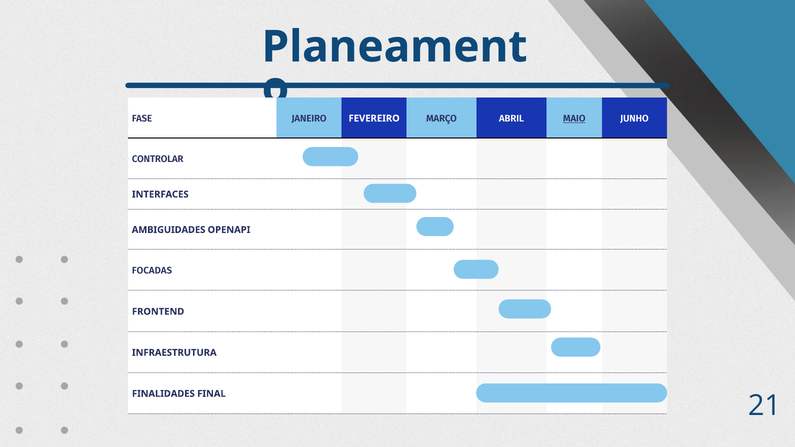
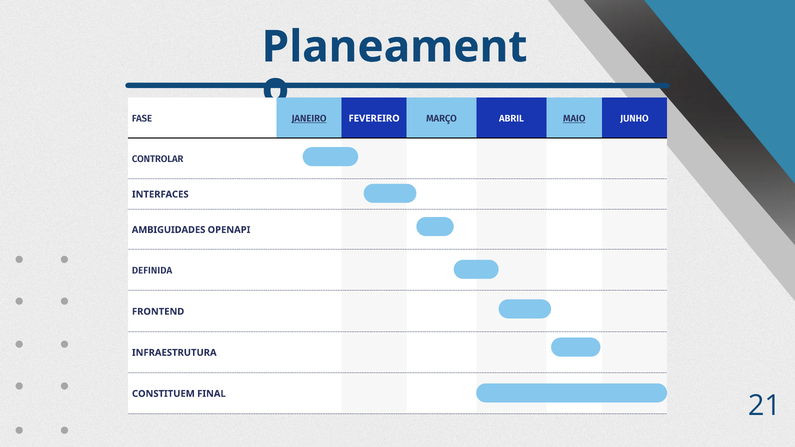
JANEIRO underline: none -> present (309, 119)
FOCADAS: FOCADAS -> DEFINIDA (152, 271)
FINALIDADES: FINALIDADES -> CONSTITUEM (163, 394)
